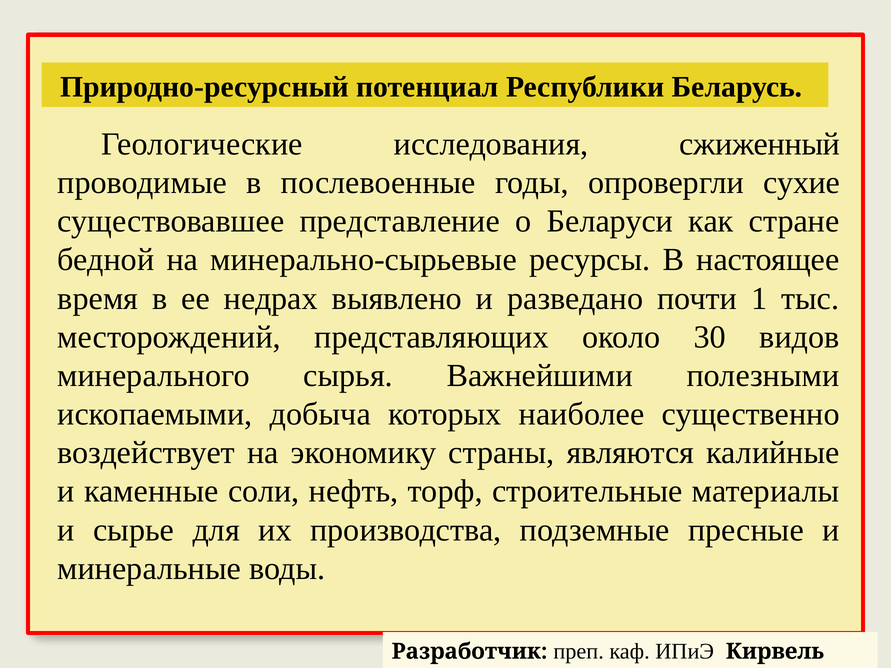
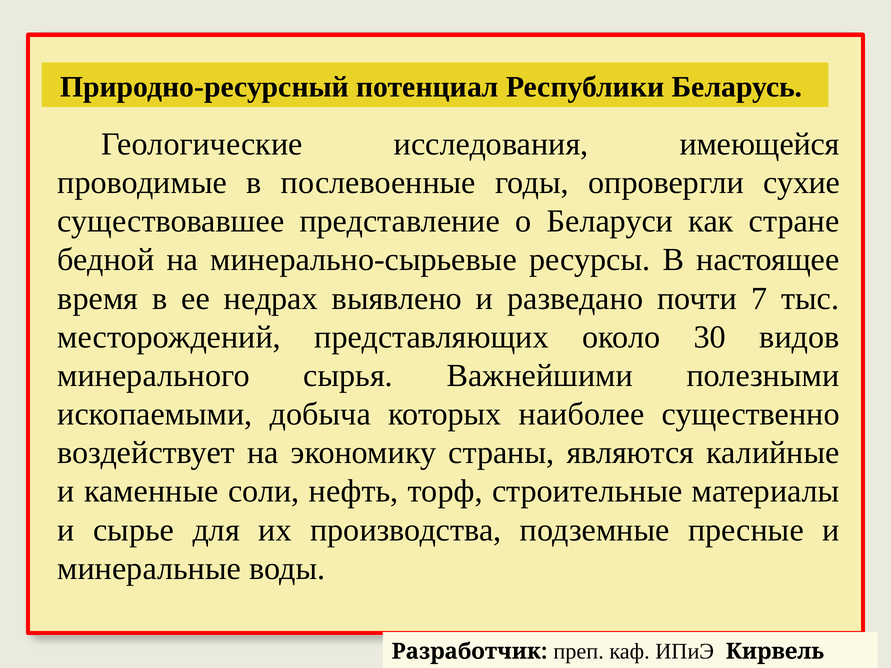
сжиженный: сжиженный -> имеющейся (760, 144)
1: 1 -> 7 (759, 299)
